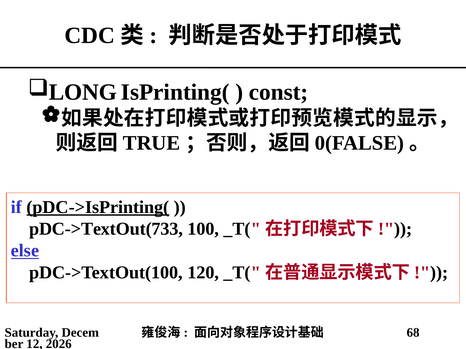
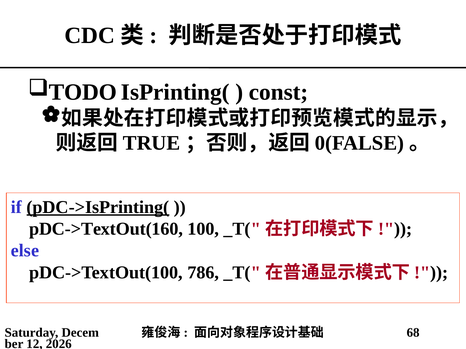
LONG: LONG -> TODO (83, 92)
pDC->TextOut(733: pDC->TextOut(733 -> pDC->TextOut(160 (106, 229)
else underline: present -> none (25, 251)
120: 120 -> 786 (203, 273)
